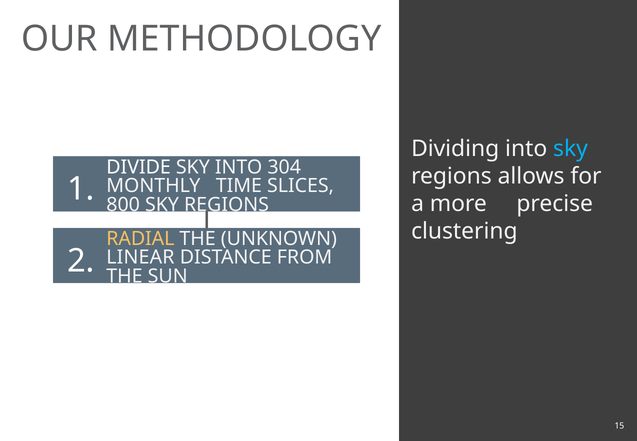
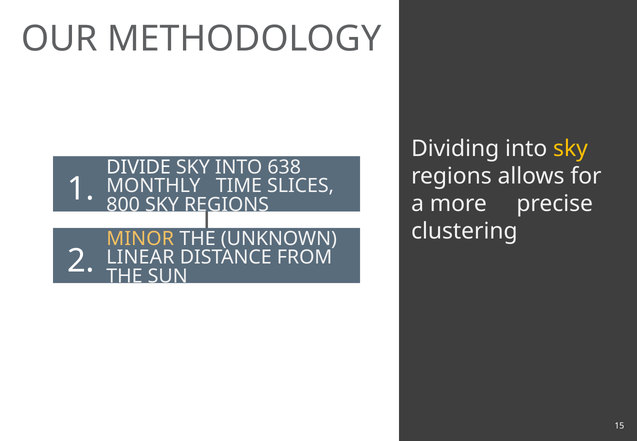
sky colour: light blue -> yellow (570, 149)
304: 304 -> 638 (284, 167)
RADIAL: RADIAL -> MINOR (140, 239)
